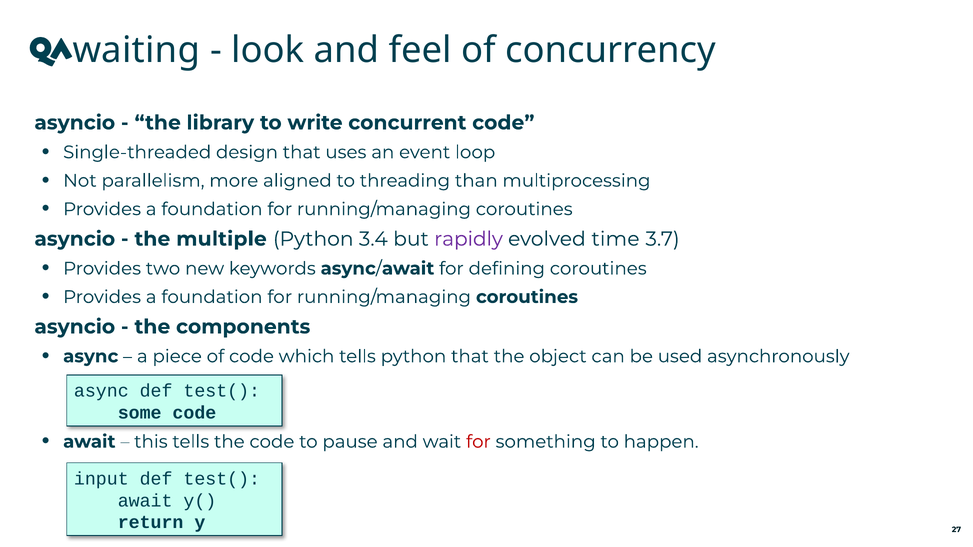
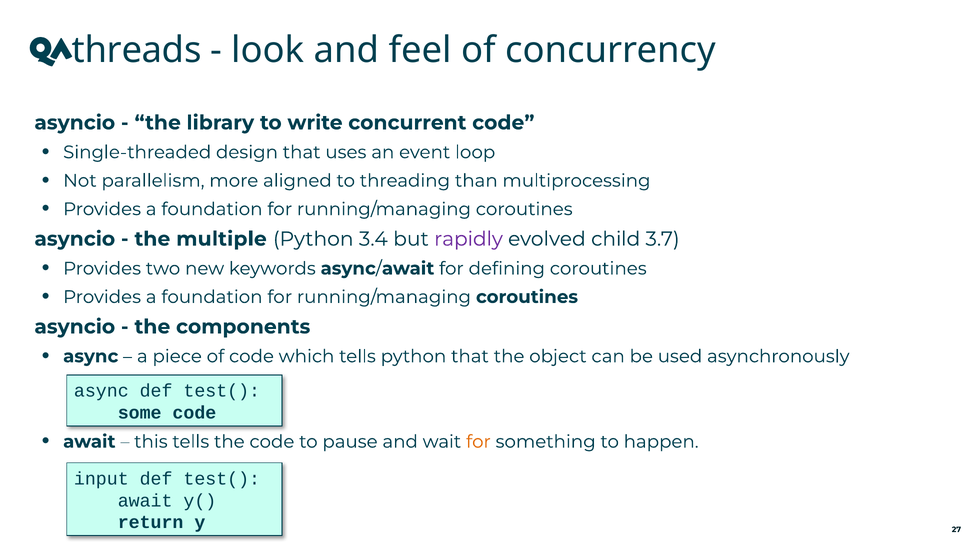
waiting: waiting -> threads (137, 50)
time: time -> child (616, 239)
for colour: red -> orange (478, 442)
